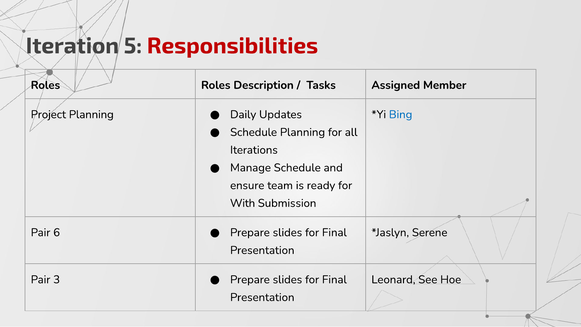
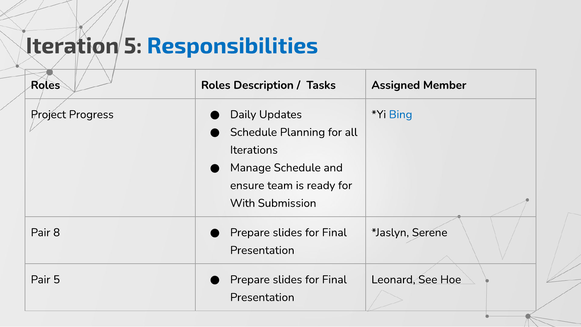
Responsibilities colour: red -> blue (232, 46)
Project Planning: Planning -> Progress (91, 114)
6: 6 -> 8 (57, 232)
Pair 3: 3 -> 5 (57, 279)
